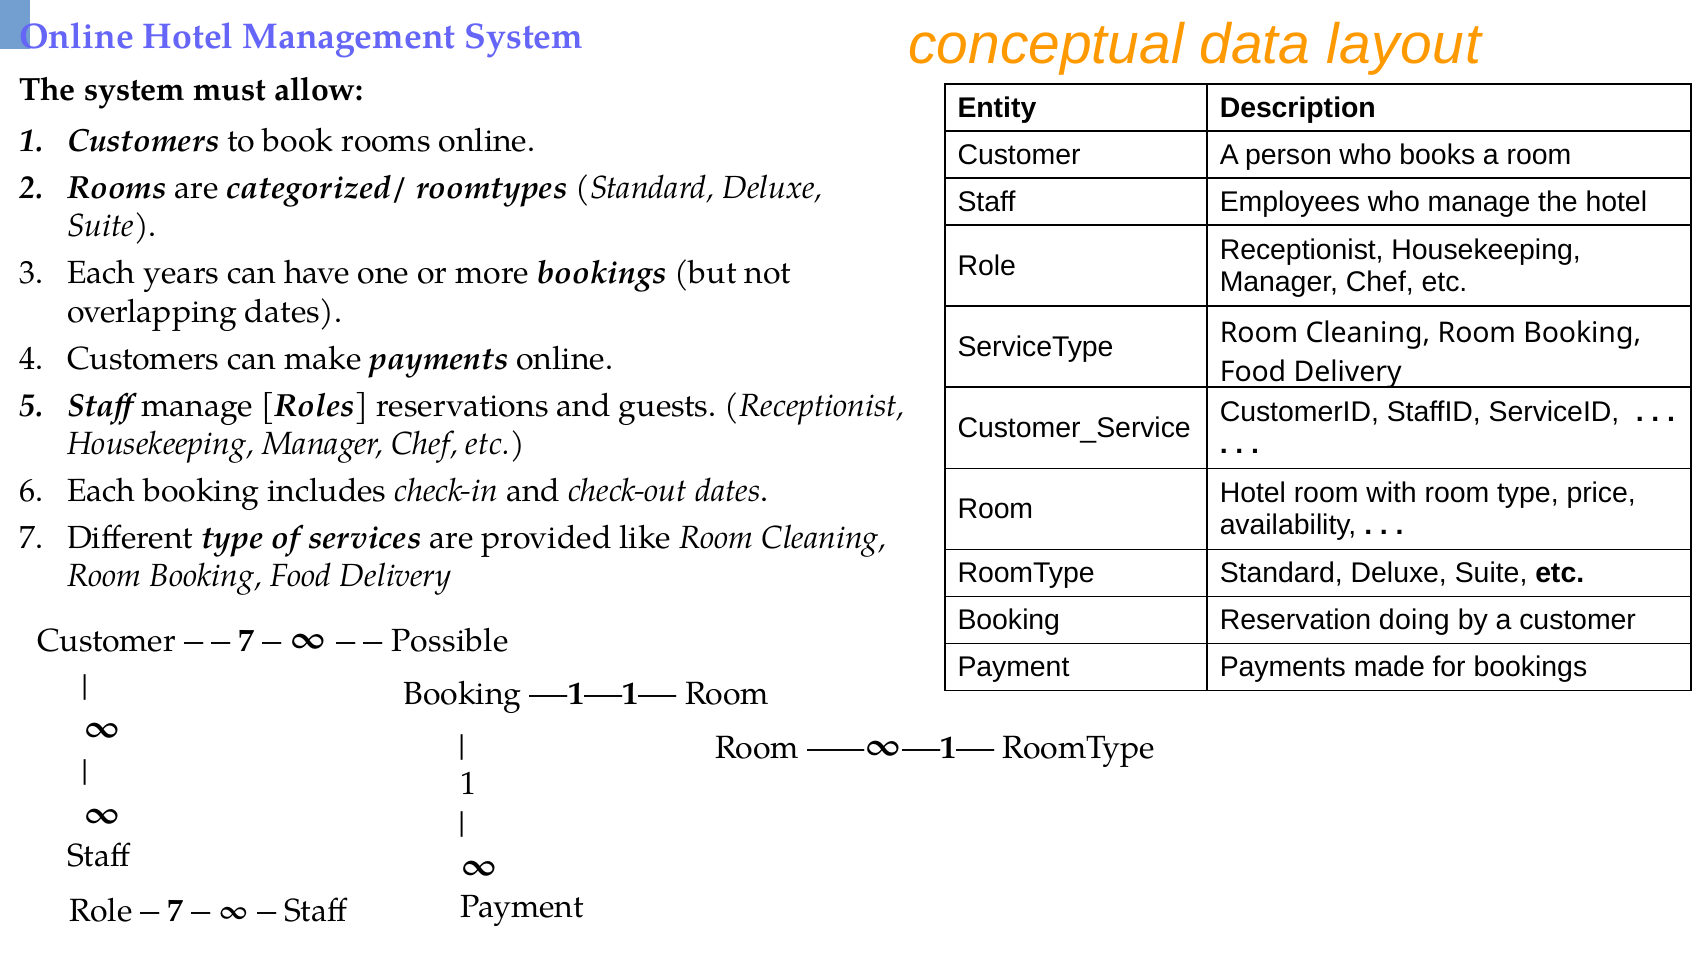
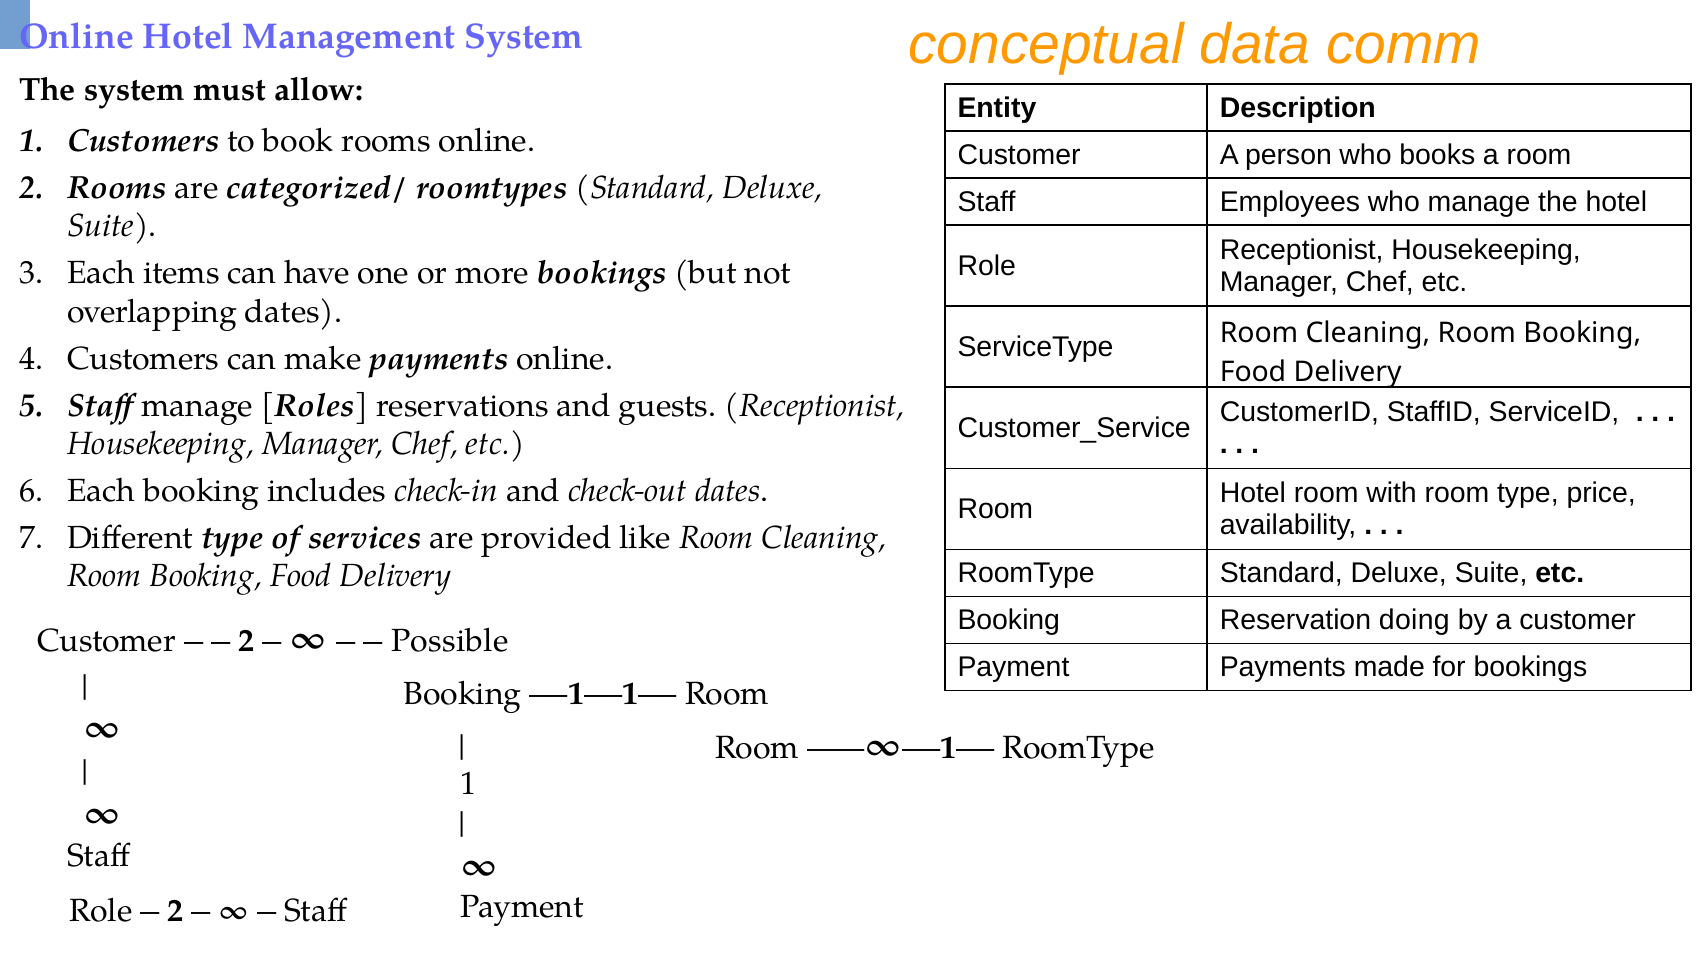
layout: layout -> comm (1404, 44)
years: years -> items (182, 273)
7: 7 -> 2 (247, 641)
7: 7 -> 2 (175, 910)
